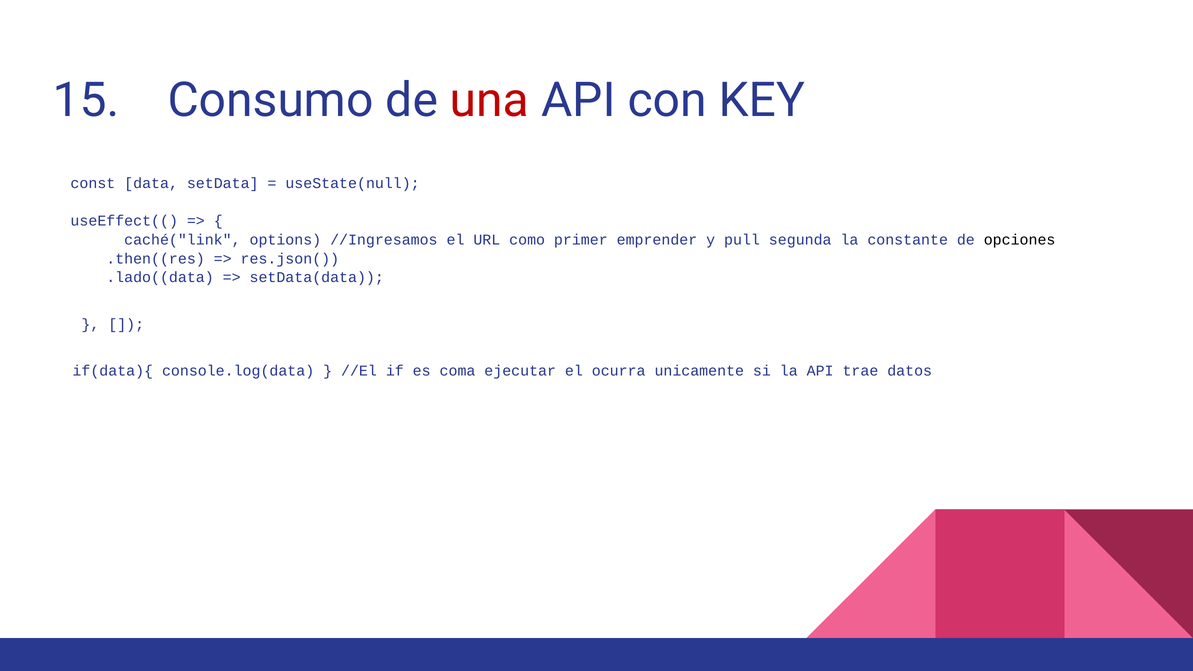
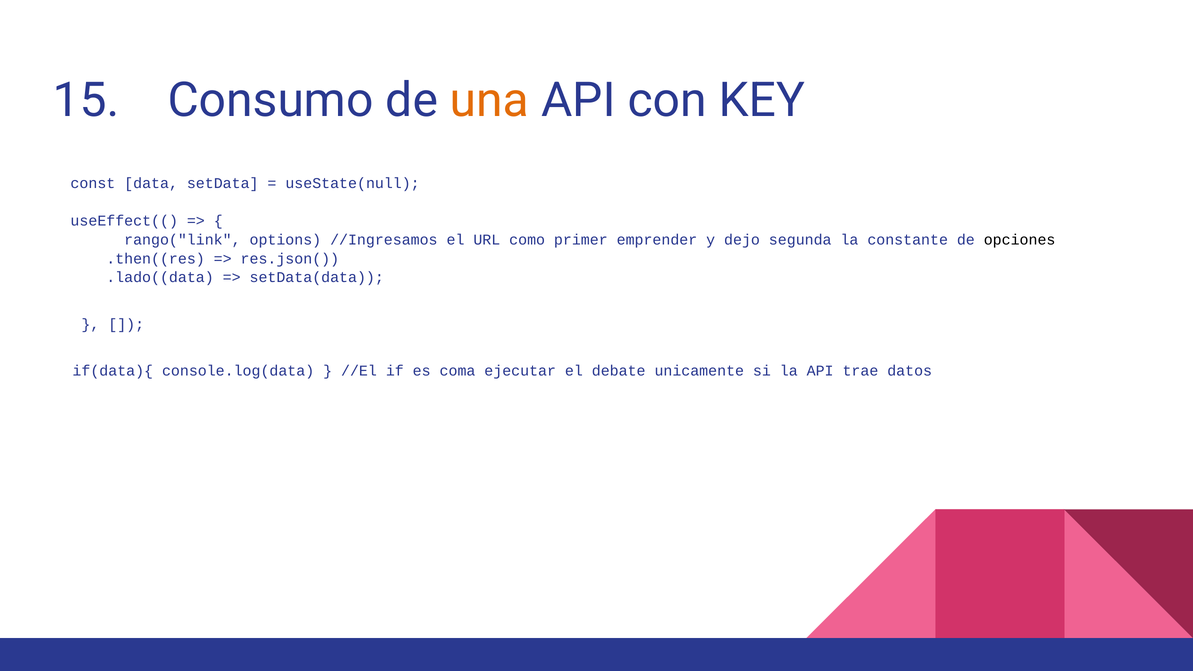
una colour: red -> orange (490, 100)
caché("link: caché("link -> rango("link (182, 240)
pull: pull -> dejo (742, 240)
ocurra: ocurra -> debate (619, 371)
